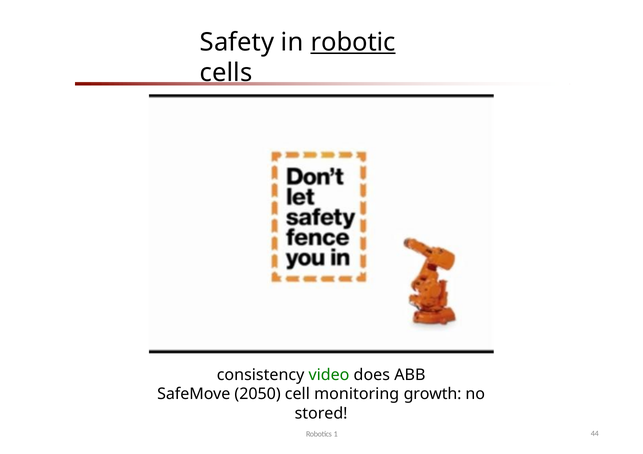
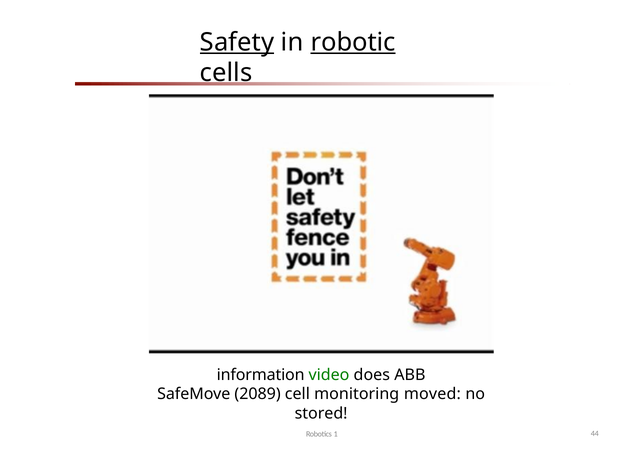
Safety underline: none -> present (237, 42)
consistency: consistency -> information (261, 375)
2050: 2050 -> 2089 (258, 394)
growth: growth -> moved (432, 394)
